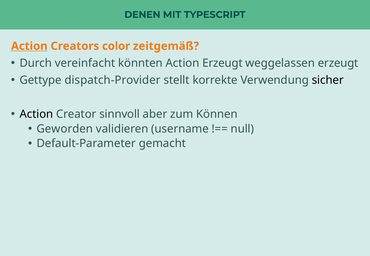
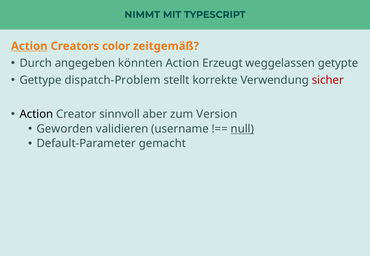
DENEN: DENEN -> NIMMT (142, 15)
vereinfacht: vereinfacht -> angegeben (85, 63)
weggelassen erzeugt: erzeugt -> getypte (338, 63)
dispatch-Provider: dispatch-Provider -> dispatch-Problem (113, 80)
sicher colour: black -> red (328, 80)
Können: Können -> Version (217, 114)
null underline: none -> present (242, 129)
